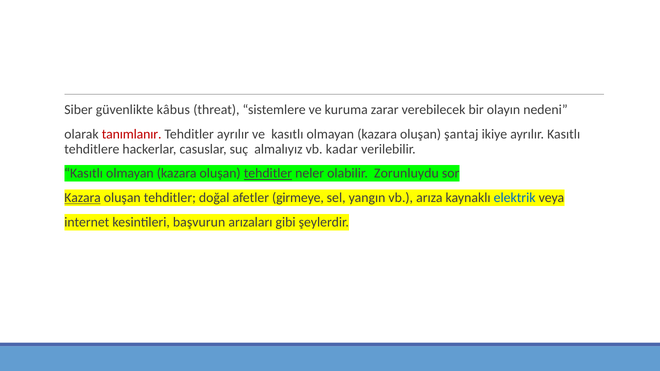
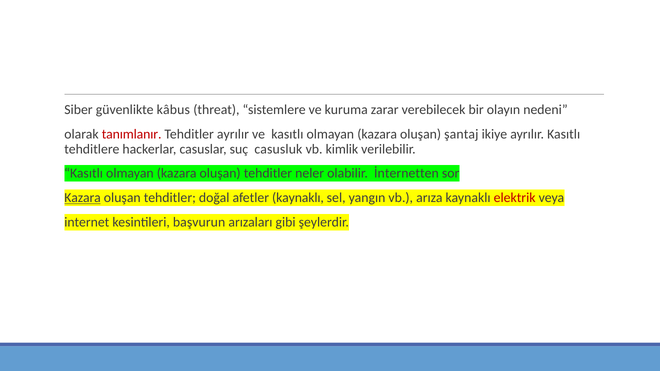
almalıyız: almalıyız -> casusluk (278, 149)
kadar: kadar -> kimlik (342, 149)
tehditler underline: present -> none (268, 174)
Zorunluydu: Zorunluydu -> İnternetten (406, 174)
afetler girmeye: girmeye -> kaynaklı (298, 198)
elektrik colour: blue -> red (515, 198)
